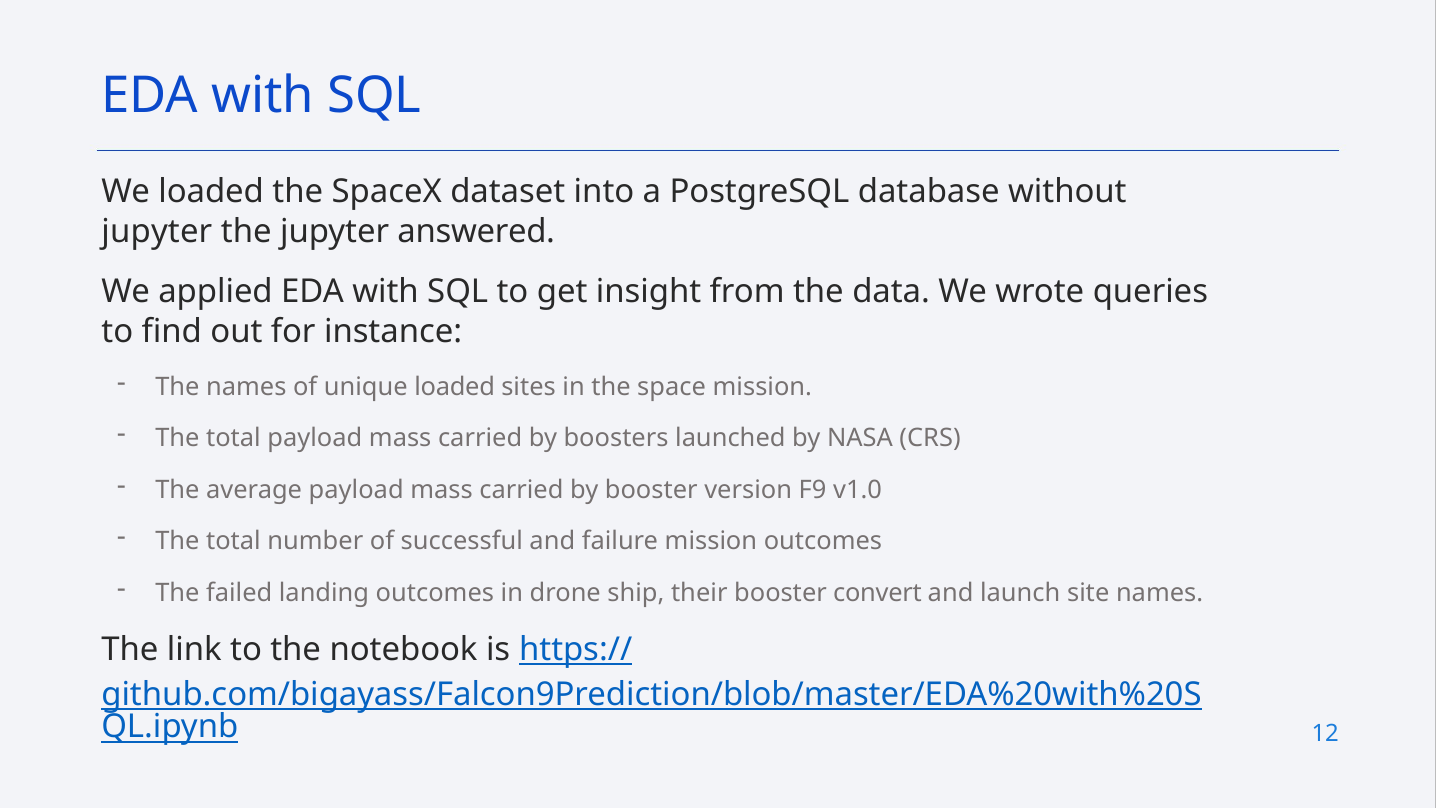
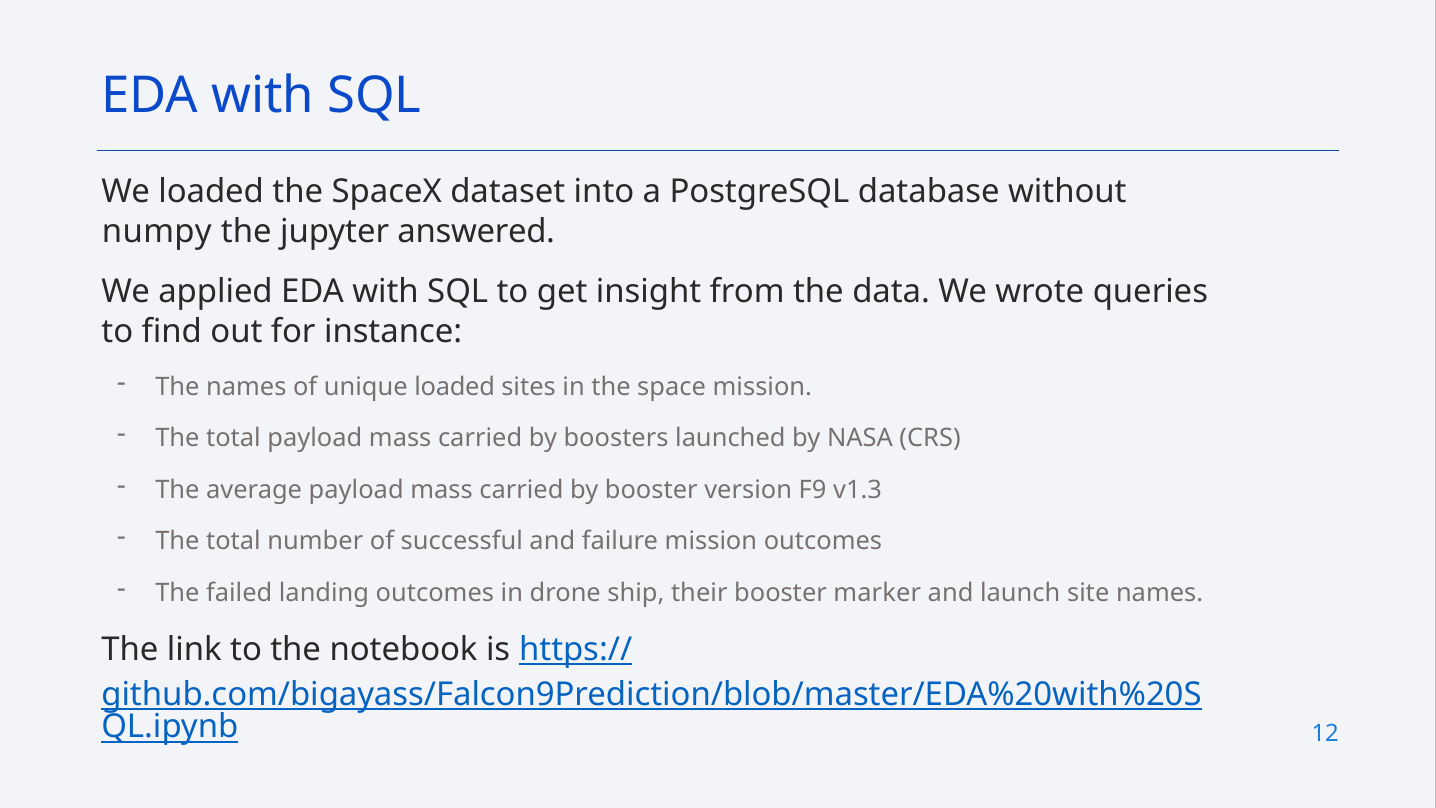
jupyter: jupyter -> numpy (157, 231)
v1.0: v1.0 -> v1.3 (858, 490)
convert: convert -> marker (877, 593)
